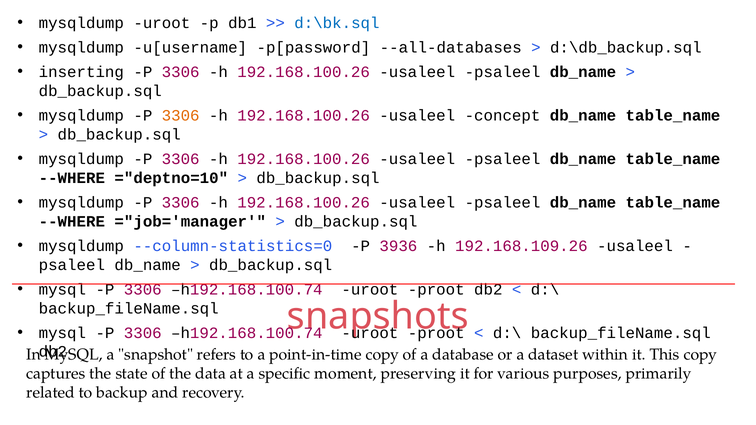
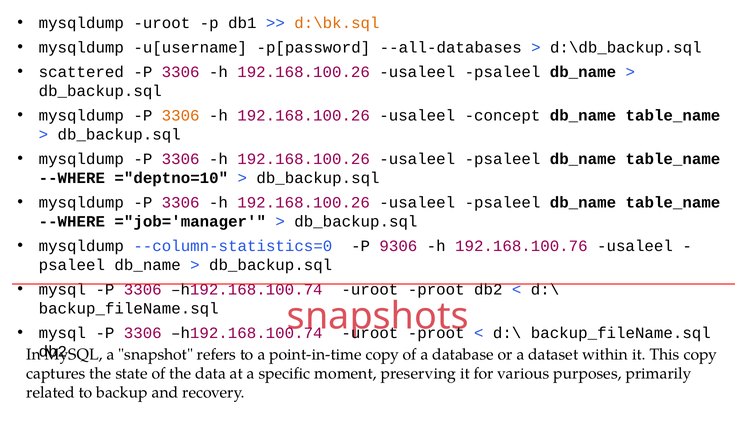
d:\bk.sql colour: blue -> orange (337, 23)
inserting: inserting -> scattered (81, 72)
3936: 3936 -> 9306 (398, 246)
192.168.109.26: 192.168.109.26 -> 192.168.100.76 (521, 246)
